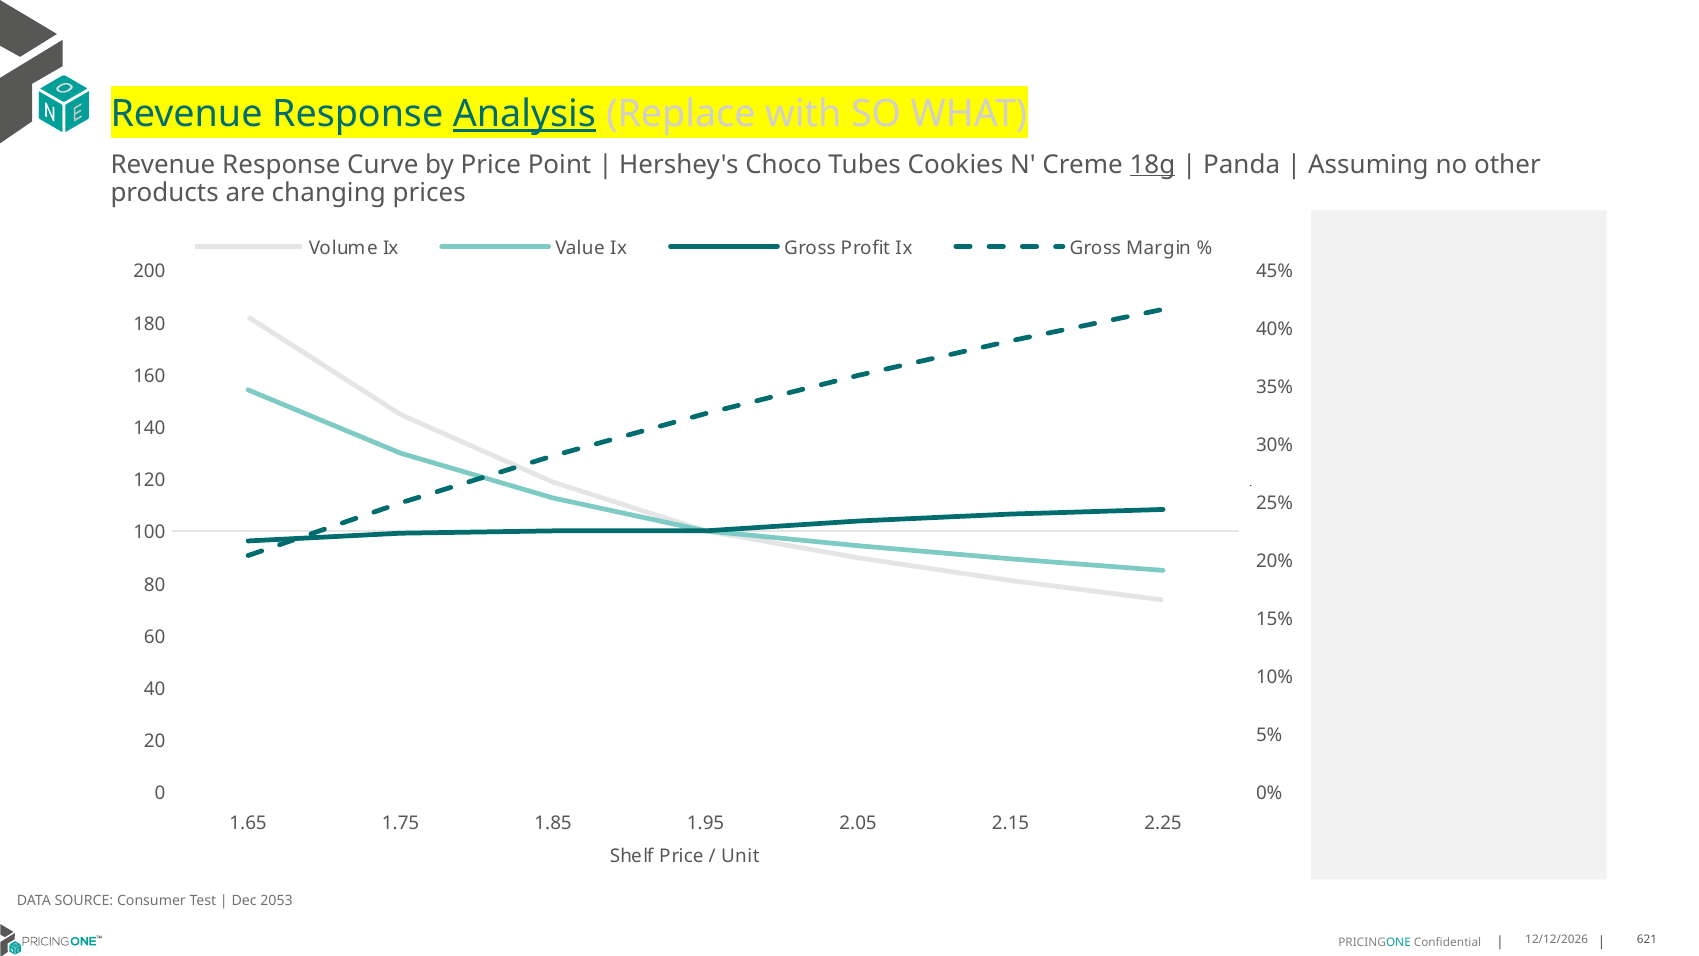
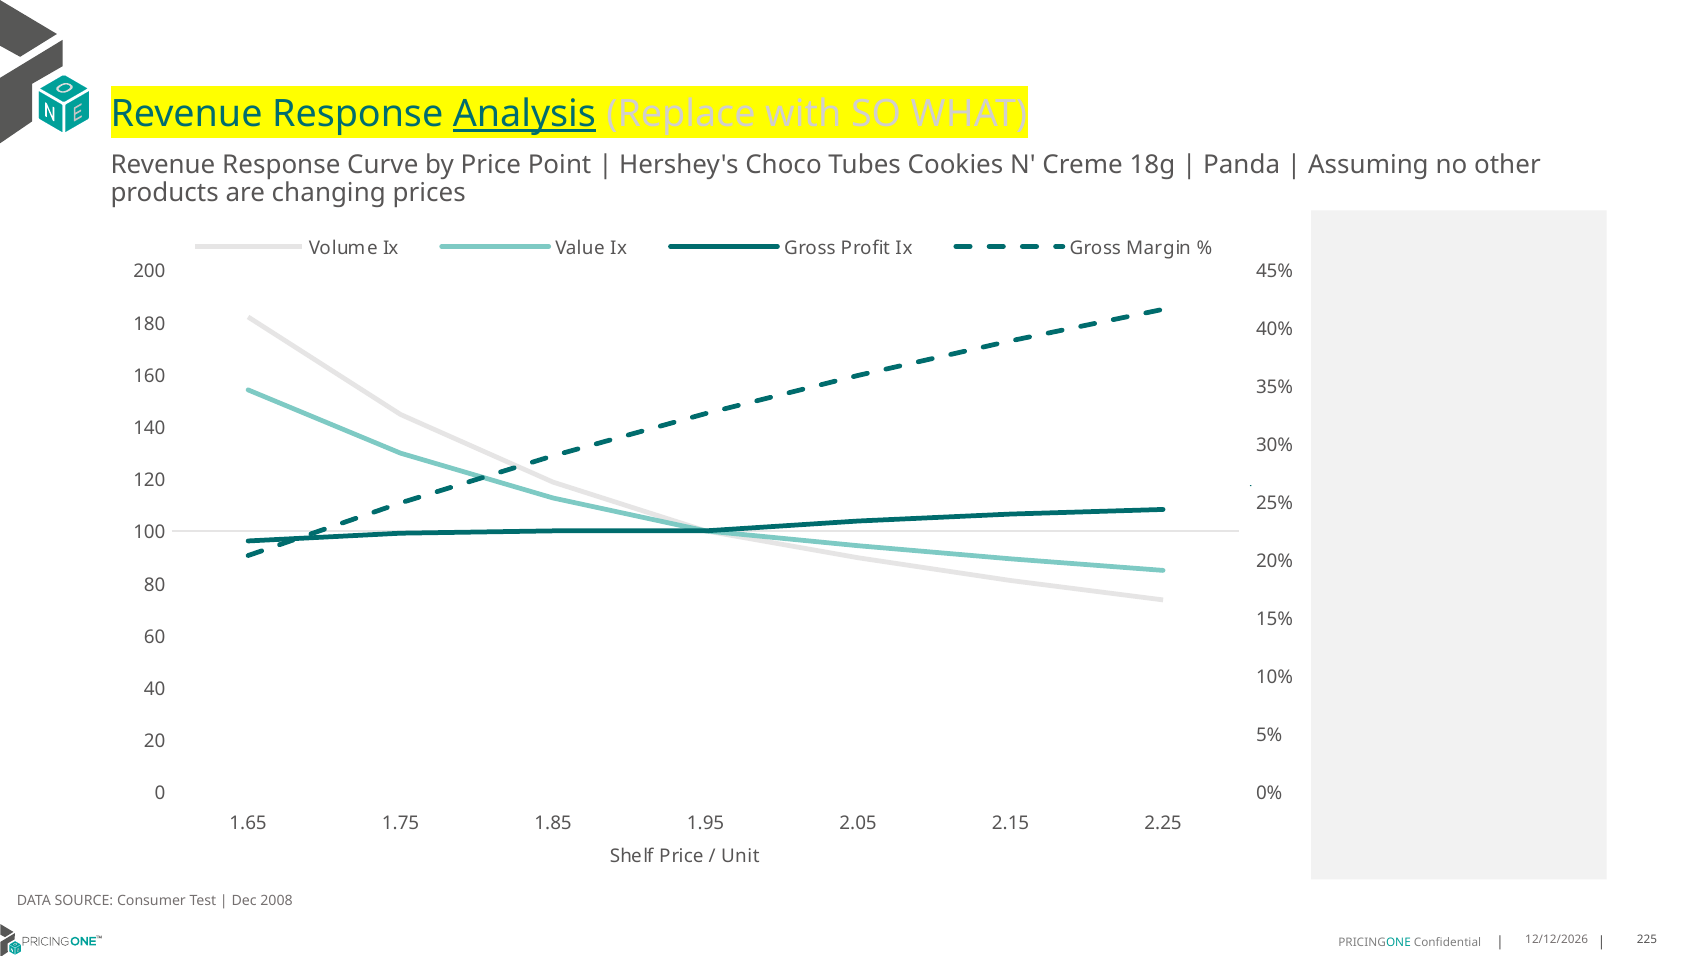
18g underline: present -> none (1152, 164)
2053: 2053 -> 2008 (277, 900)
621: 621 -> 225 (1647, 940)
